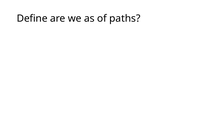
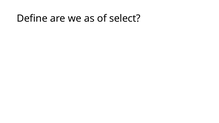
paths: paths -> select (125, 18)
